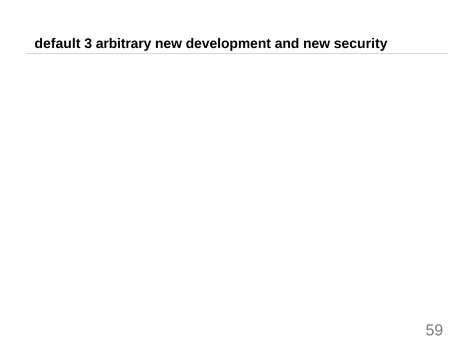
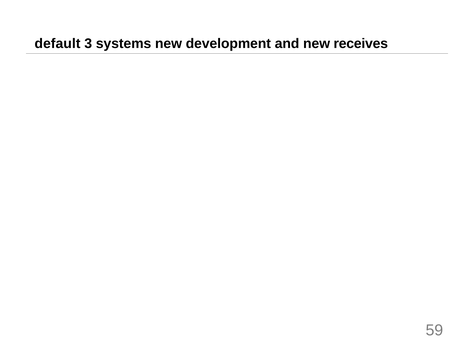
arbitrary: arbitrary -> systems (124, 43)
security: security -> receives (361, 43)
